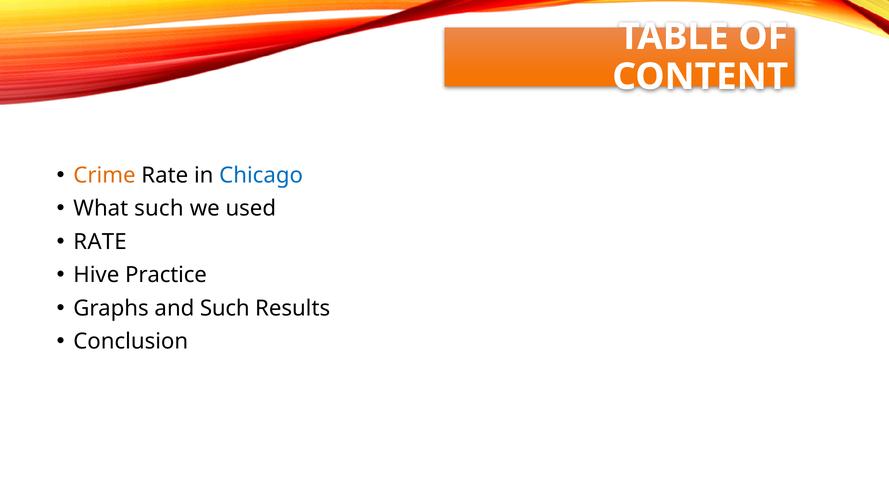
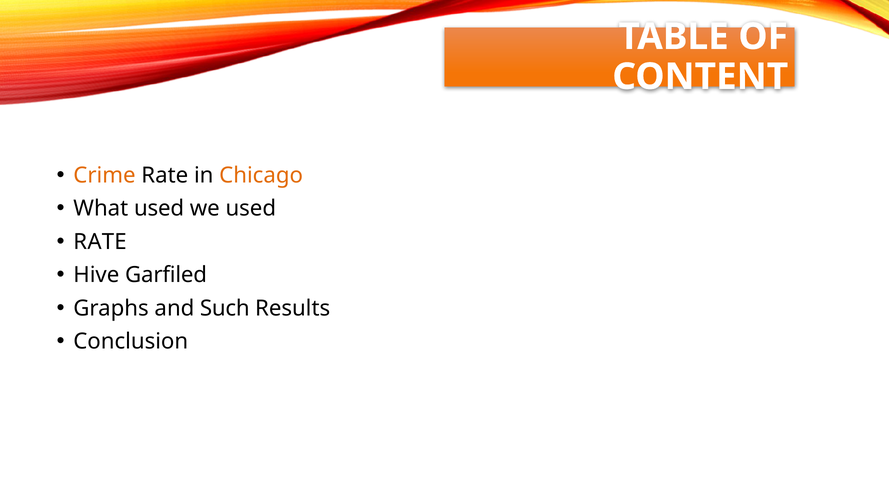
Chicago colour: blue -> orange (261, 175)
What such: such -> used (159, 208)
Practice: Practice -> Garfiled (166, 275)
